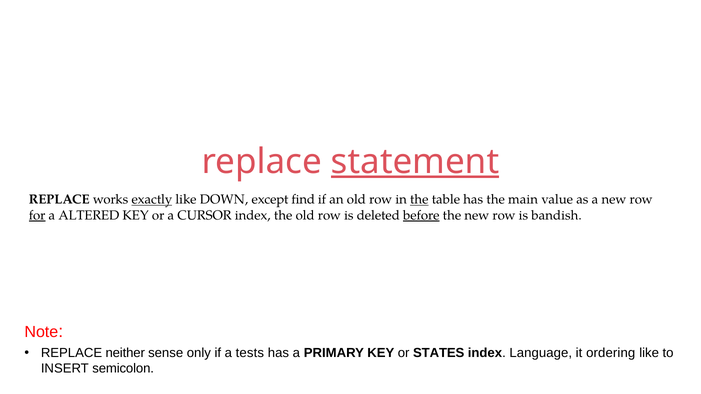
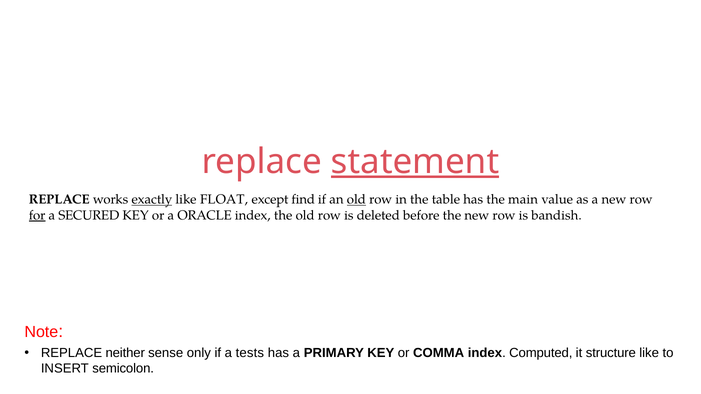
DOWN: DOWN -> FLOAT (224, 200)
old underline: none -> present (356, 200)
the underline: present -> none (419, 200)
ALTERED: ALTERED -> SECURED (89, 216)
CURSOR: CURSOR -> ORACLE (205, 216)
before underline: present -> none (421, 216)
STATES: STATES -> COMMA (439, 353)
Language: Language -> Computed (541, 353)
ordering: ordering -> structure (611, 353)
